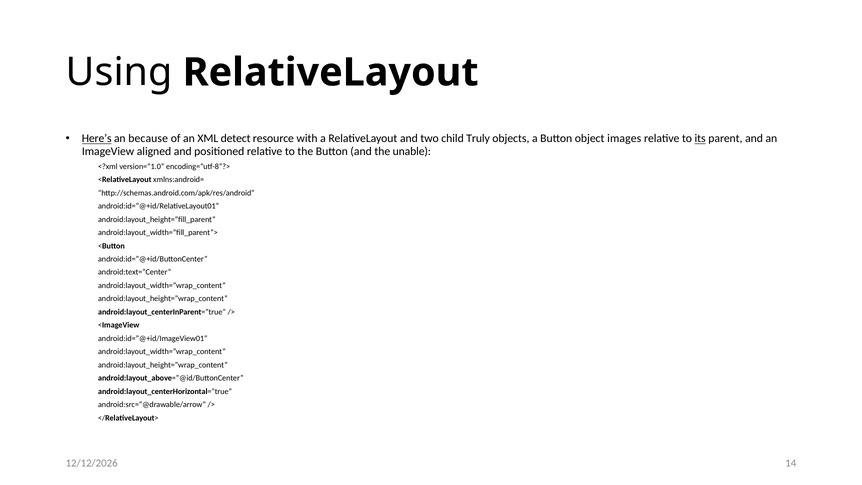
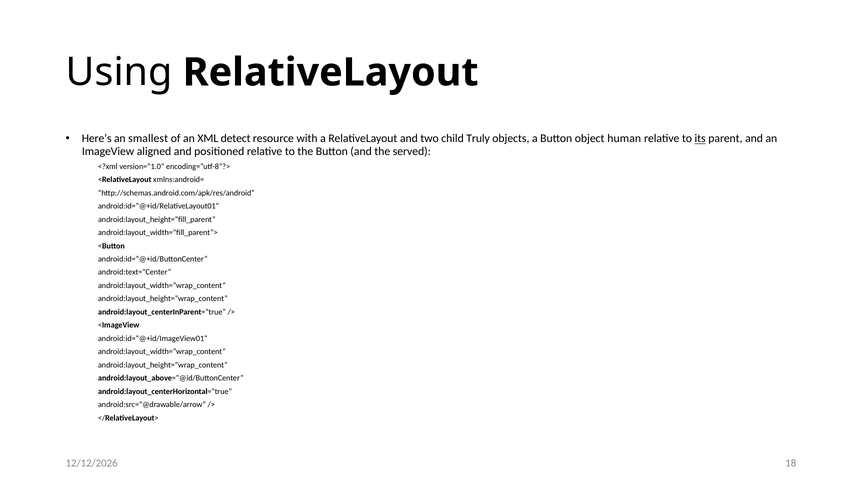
Here’s underline: present -> none (97, 139)
because: because -> smallest (148, 139)
images: images -> human (624, 139)
unable: unable -> served (412, 151)
14: 14 -> 18 (791, 463)
